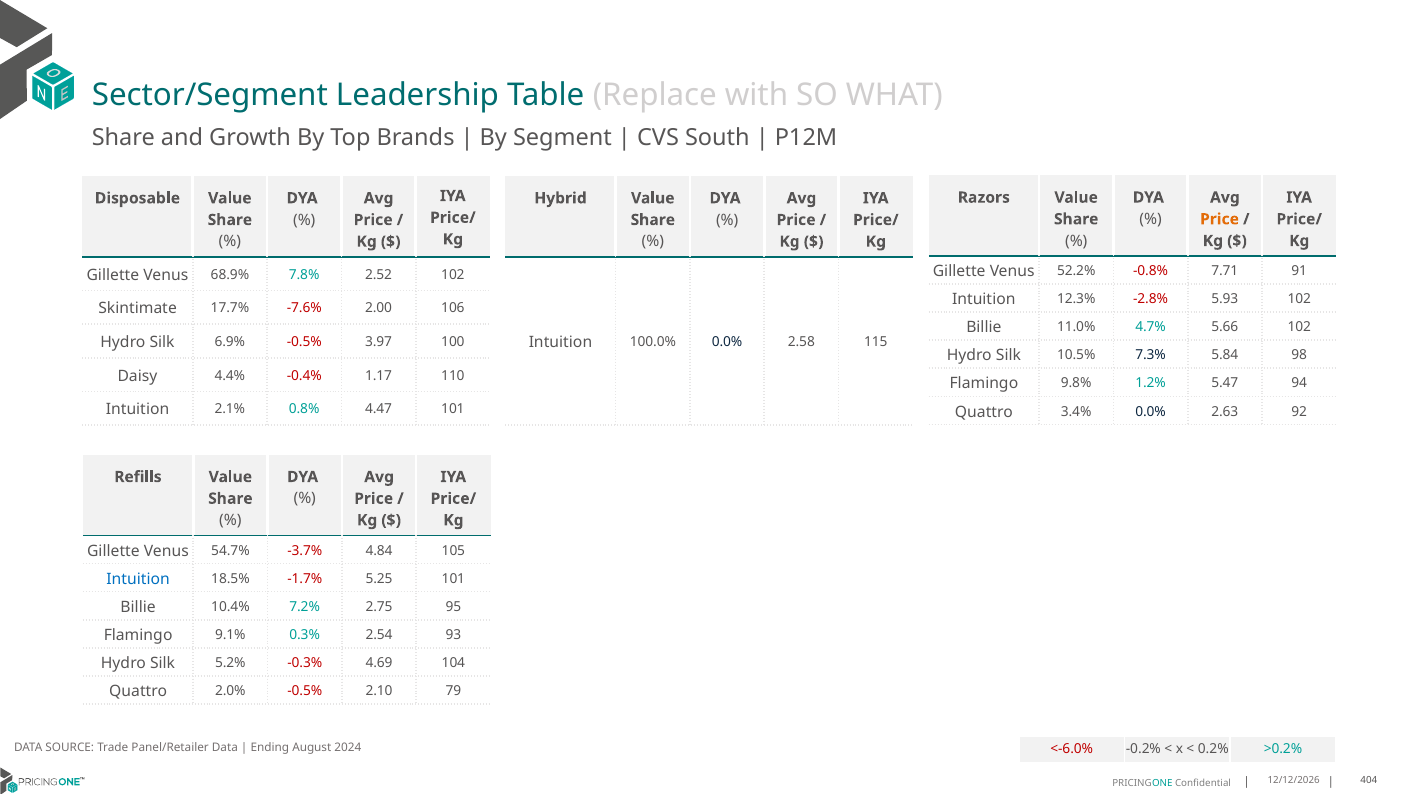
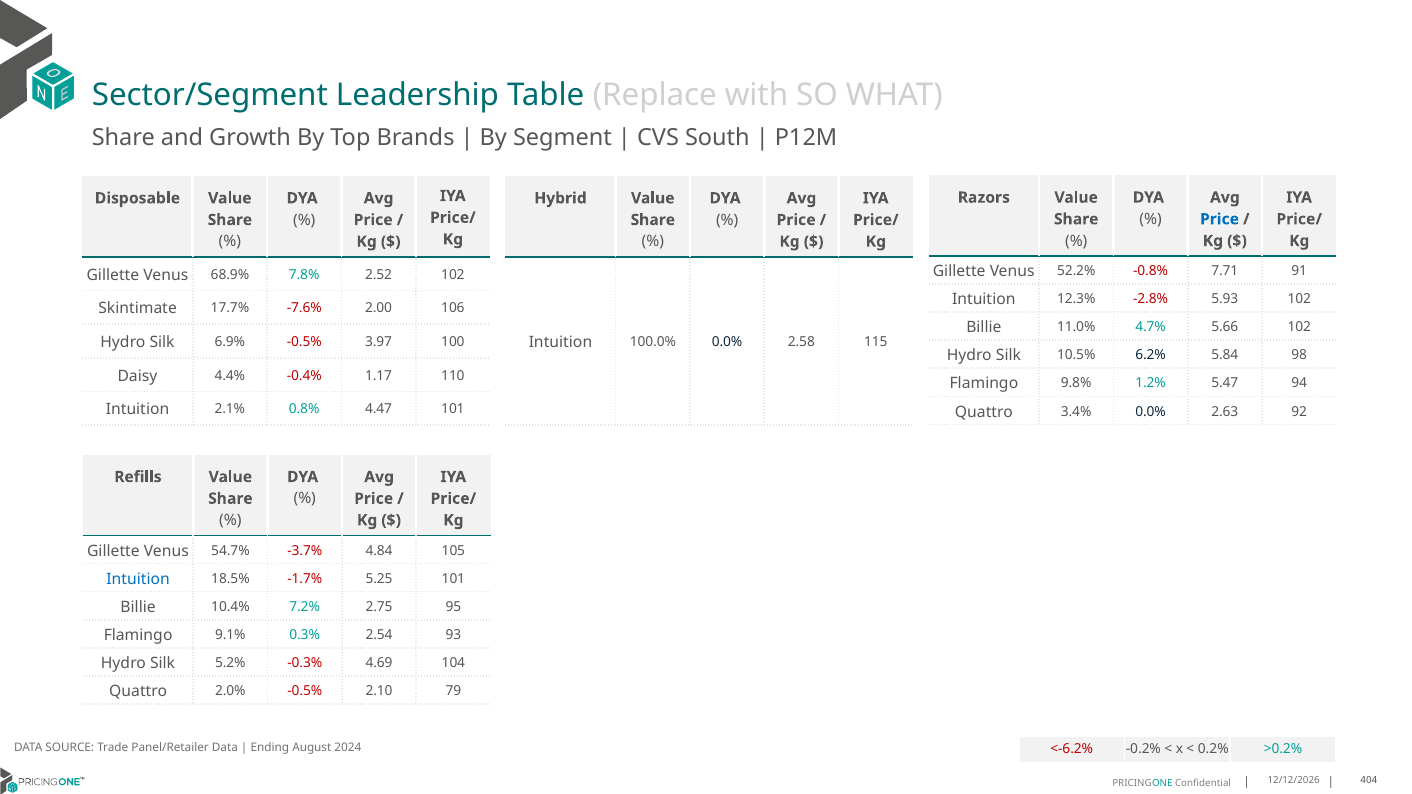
Price colour: orange -> blue (1219, 219)
7.3%: 7.3% -> 6.2% (1151, 356)
<-6.0%: <-6.0% -> <-6.2% (1072, 750)
